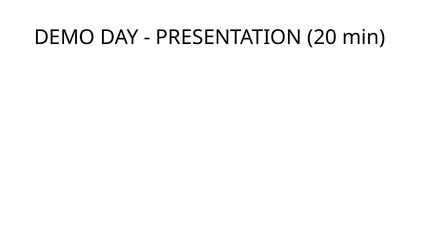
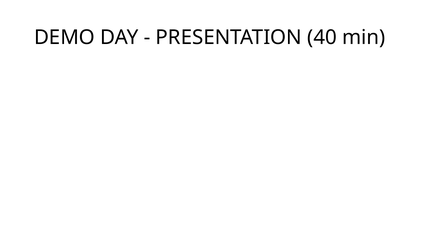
20: 20 -> 40 (322, 38)
